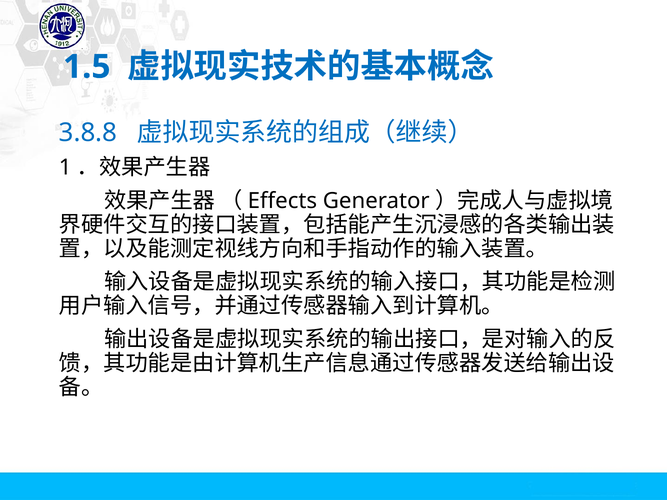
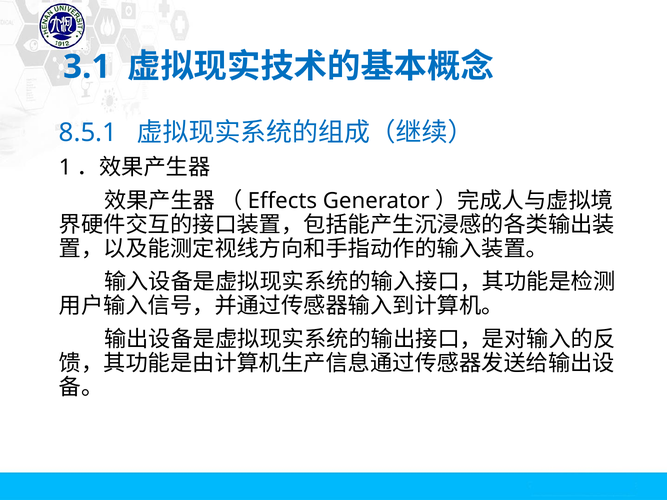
1.5: 1.5 -> 3.1 (87, 67)
3.8.8: 3.8.8 -> 8.5.1 (88, 133)
